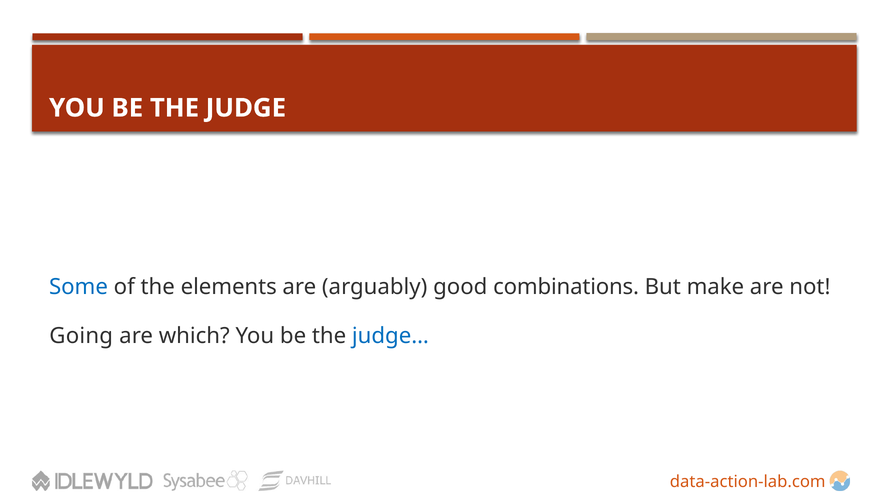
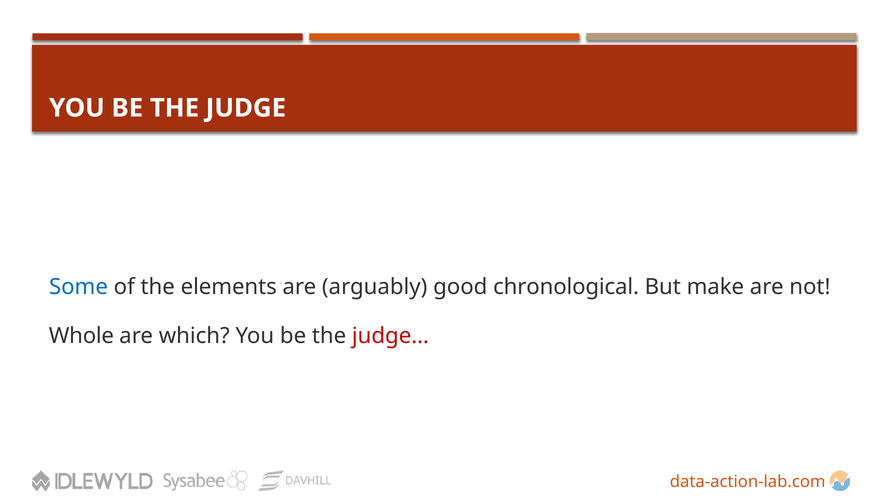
combinations: combinations -> chronological (566, 287)
Going: Going -> Whole (81, 336)
judge… colour: blue -> red (390, 336)
